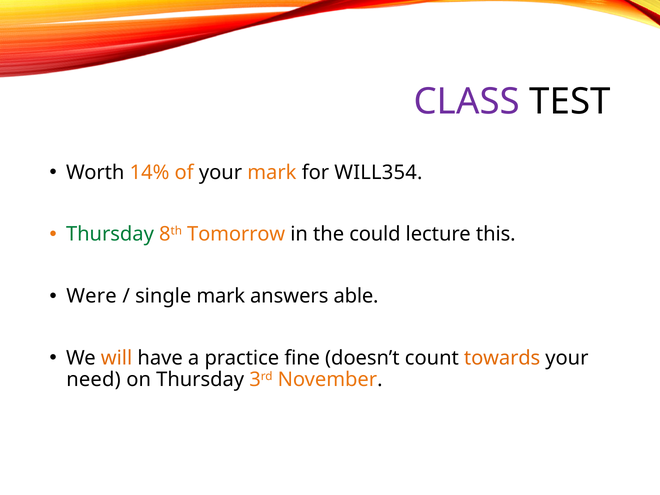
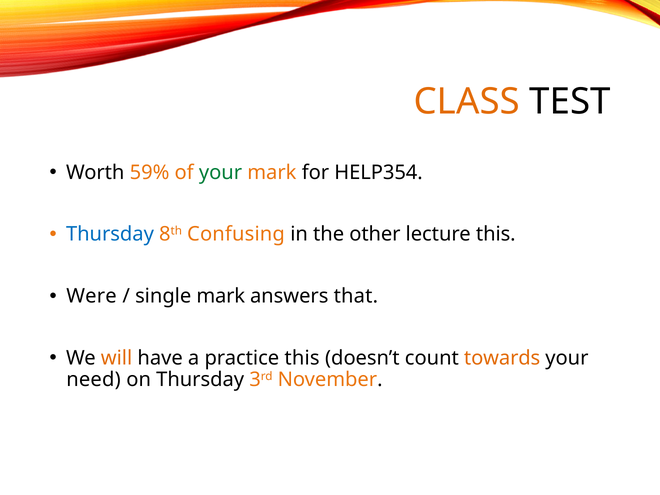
CLASS colour: purple -> orange (467, 102)
14%: 14% -> 59% (150, 172)
your colour: black -> green (221, 172)
WILL354: WILL354 -> HELP354 (379, 172)
Thursday colour: green -> blue (110, 234)
Tomorrow: Tomorrow -> Confusing (236, 234)
could: could -> other (375, 234)
able: able -> that (356, 296)
practice fine: fine -> this (302, 358)
